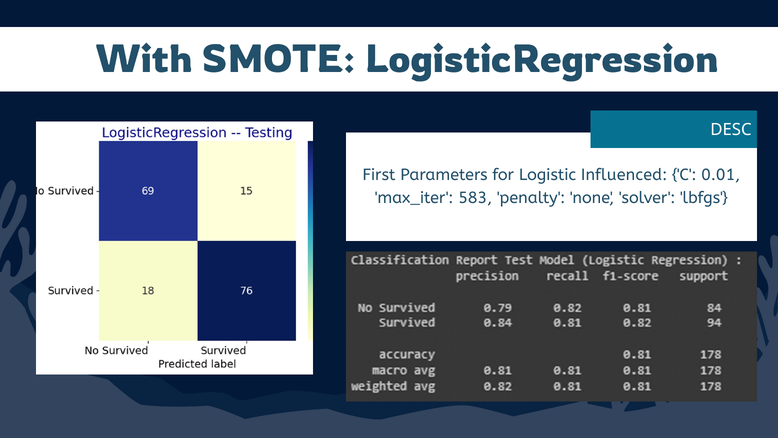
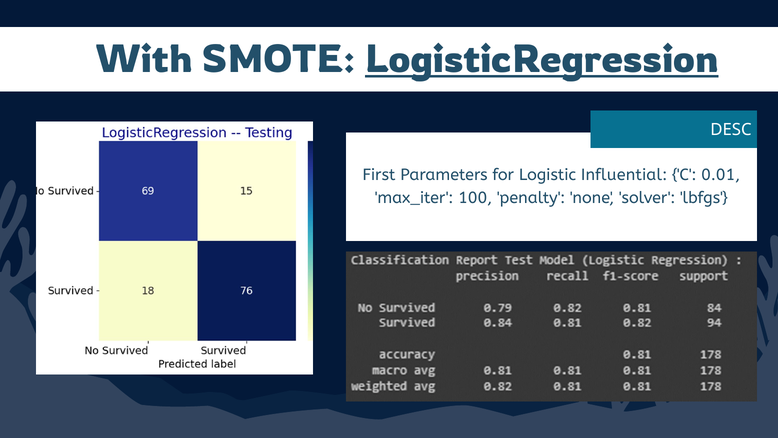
LogisticRegression underline: none -> present (542, 59)
Influenced: Influenced -> Influential (624, 175)
583: 583 -> 100 (475, 198)
